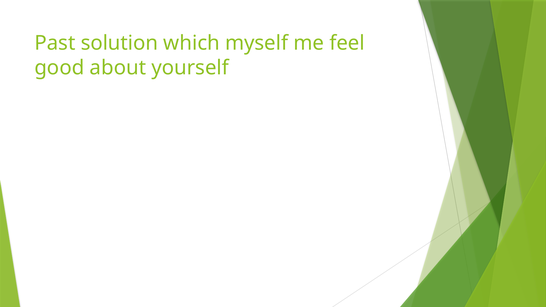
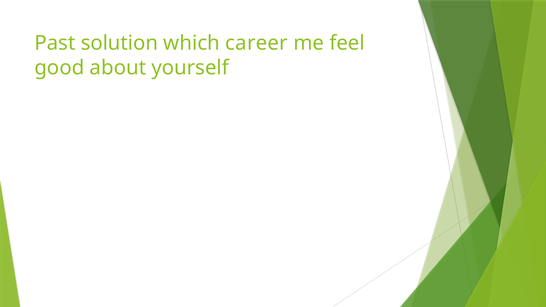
myself: myself -> career (256, 43)
